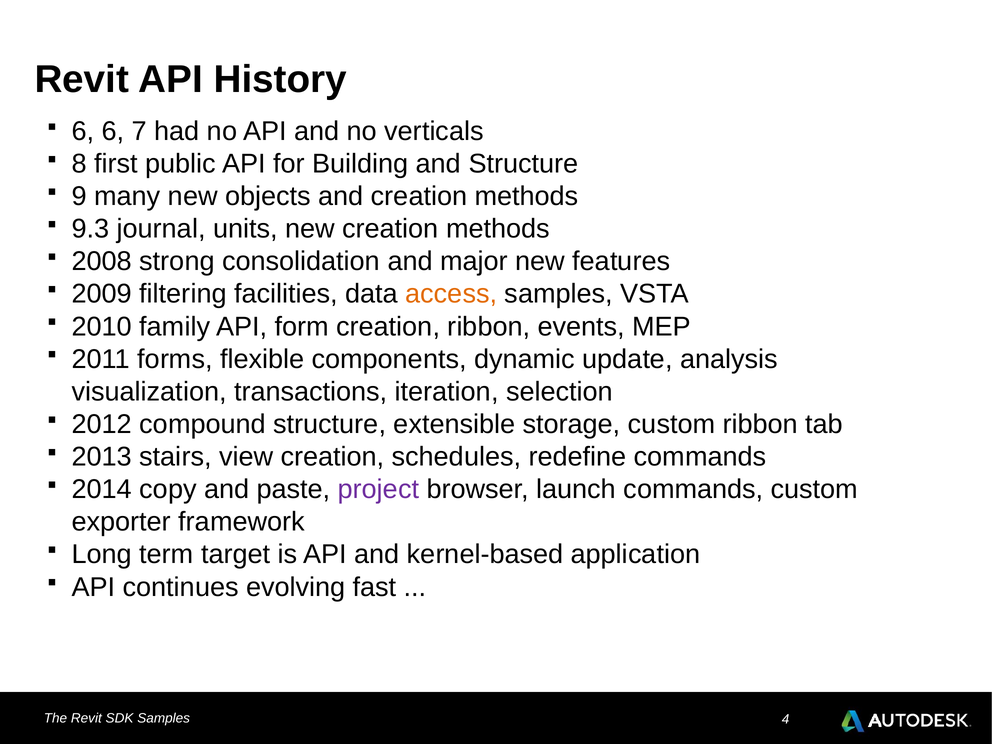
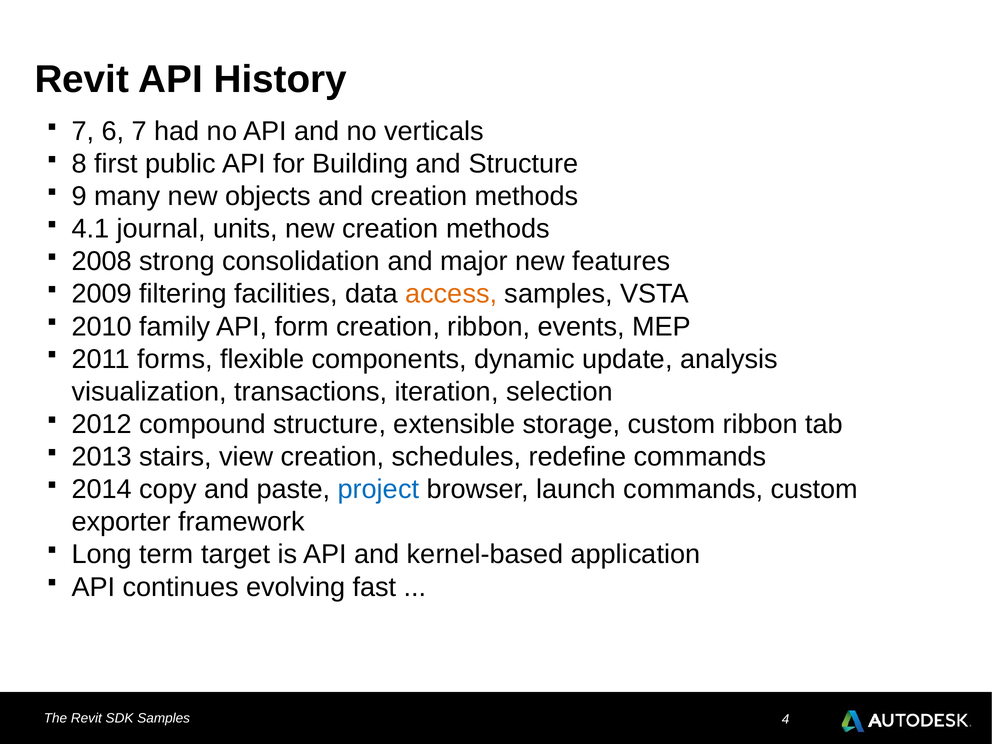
6: 6 -> 7 (83, 131)
9.3: 9.3 -> 4.1 (91, 229)
project colour: purple -> blue (378, 489)
